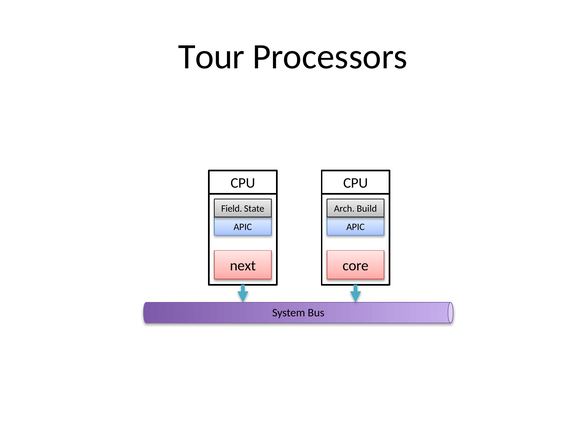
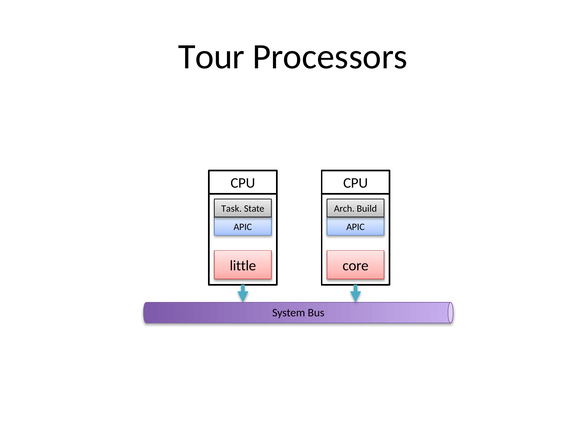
Field: Field -> Task (232, 209)
next: next -> little (243, 266)
